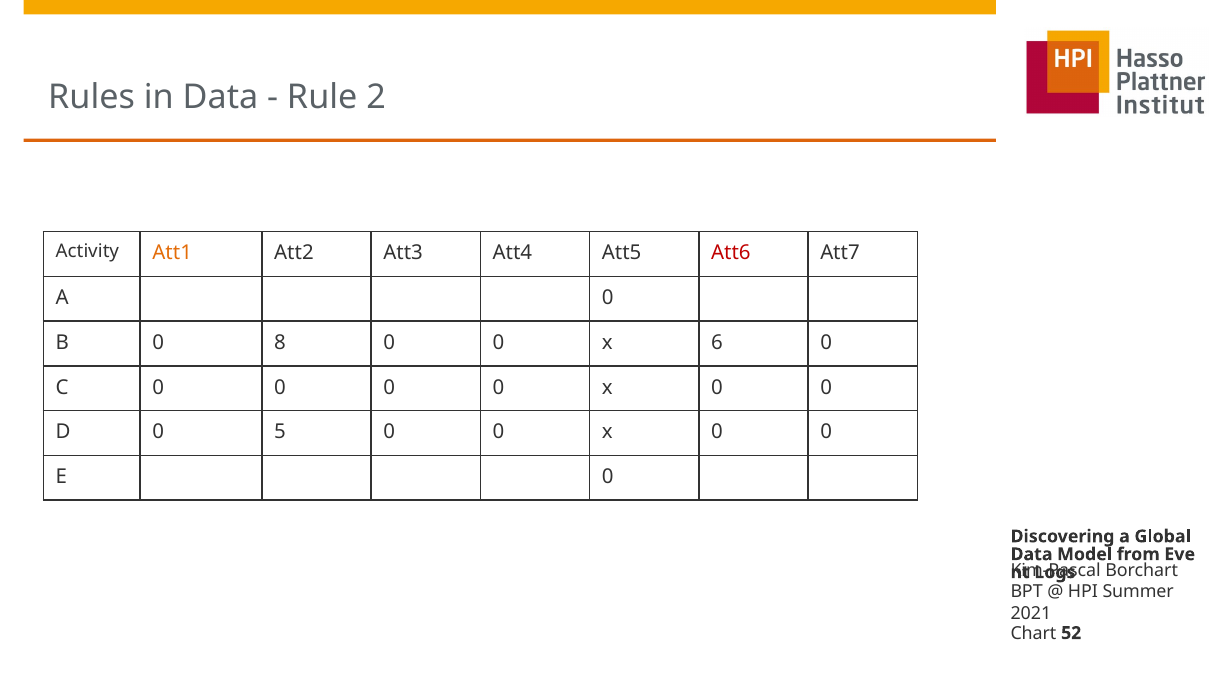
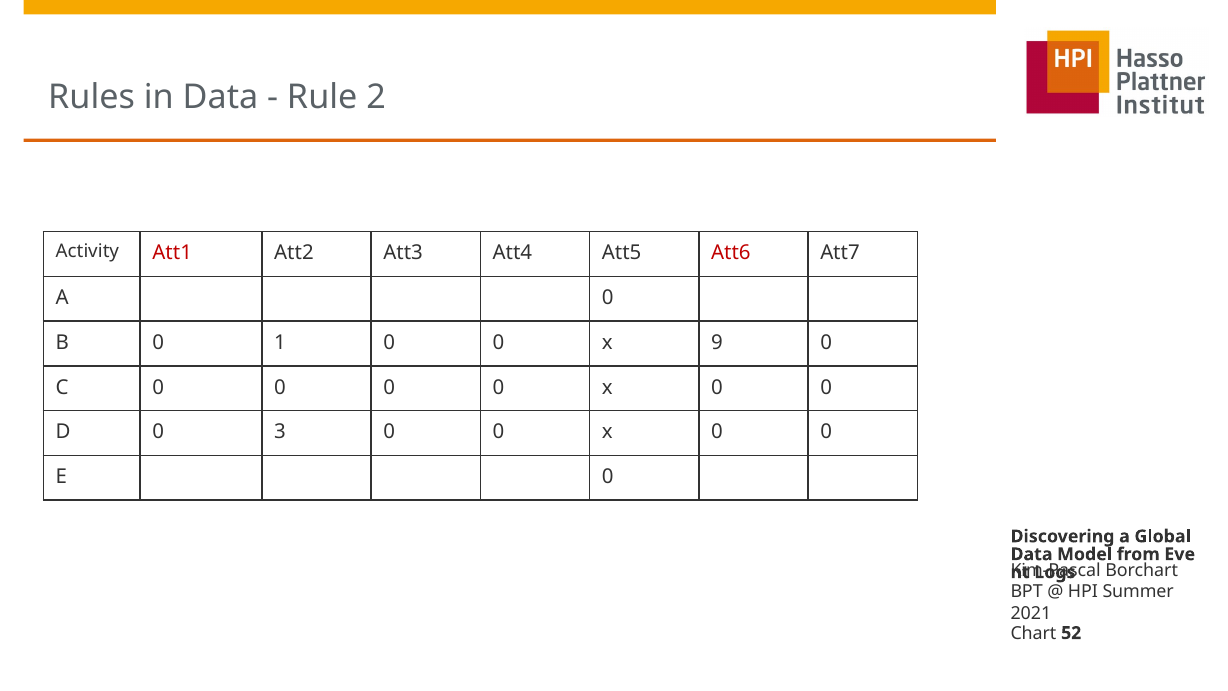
Att1 colour: orange -> red (172, 253)
8: 8 -> 1 (280, 342)
6: 6 -> 9 (717, 342)
5: 5 -> 3 (280, 432)
